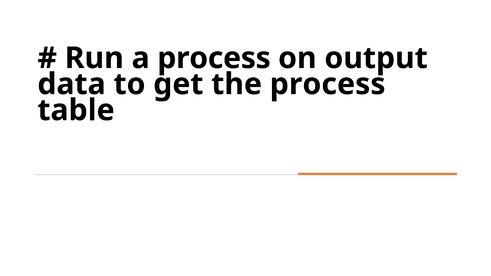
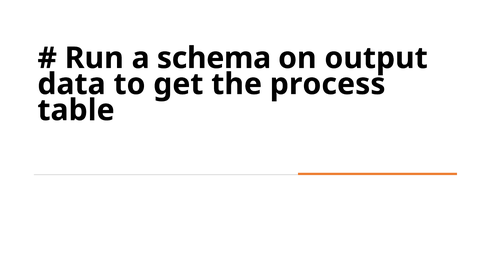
a process: process -> schema (214, 58)
